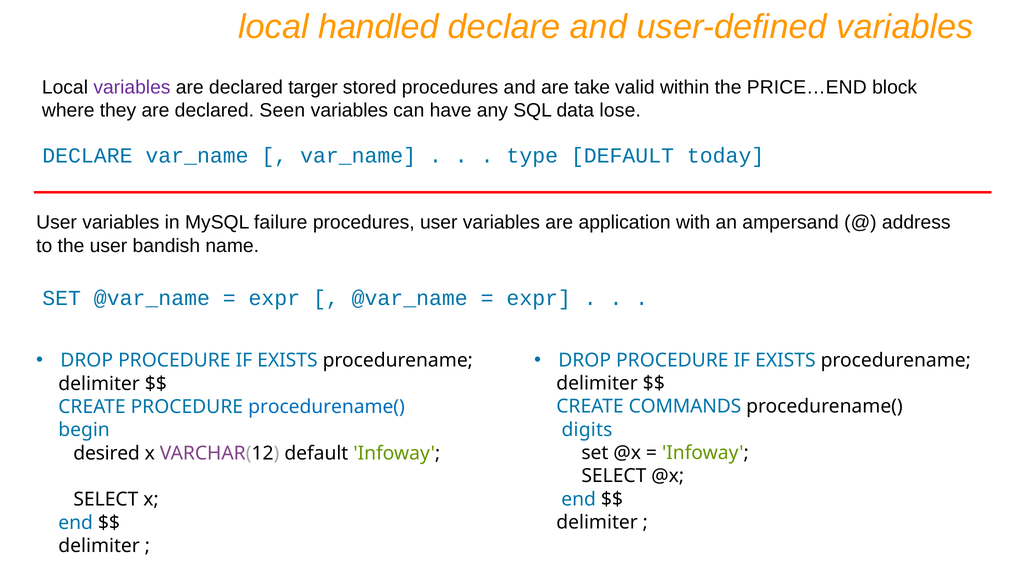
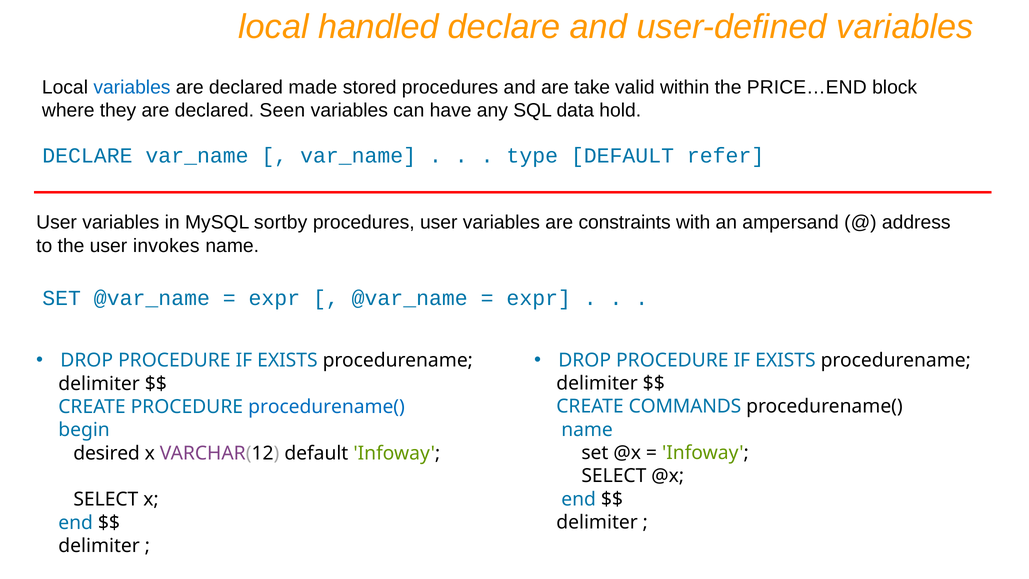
variables colour: purple -> blue (132, 87)
targer: targer -> made (313, 87)
lose: lose -> hold (620, 111)
today: today -> refer (726, 156)
failure: failure -> sortby (281, 223)
application: application -> constraints (625, 223)
bandish: bandish -> invokes (166, 246)
digits: digits -> name (587, 430)
